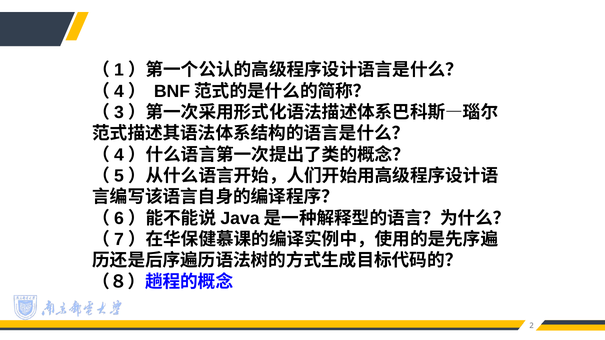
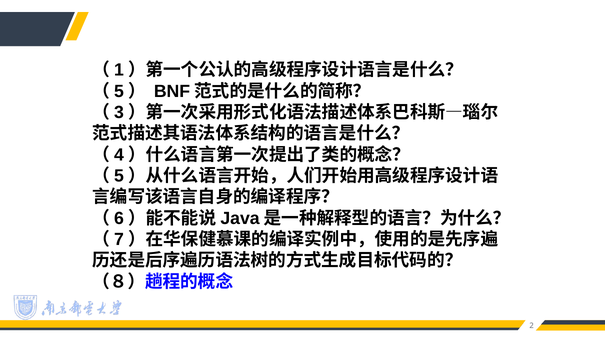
4: 4 -> 5 (119, 91)
